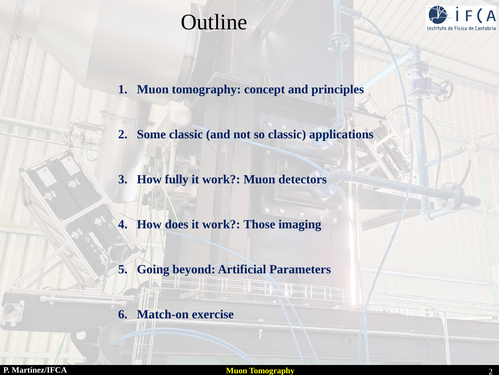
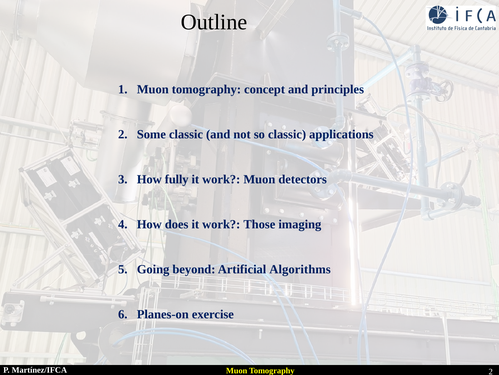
Parameters: Parameters -> Algorithms (300, 269)
Match-on: Match-on -> Planes-on (163, 314)
